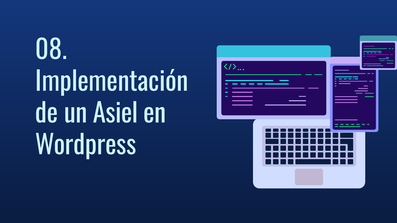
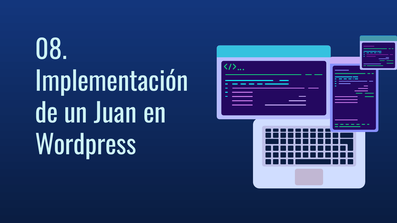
Asiel: Asiel -> Juan (115, 114)
